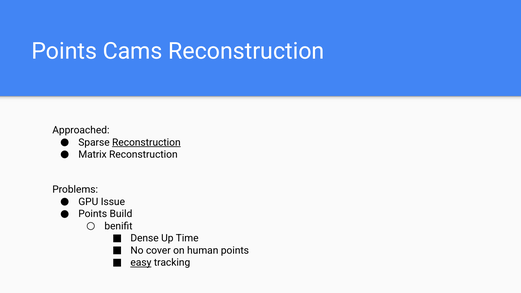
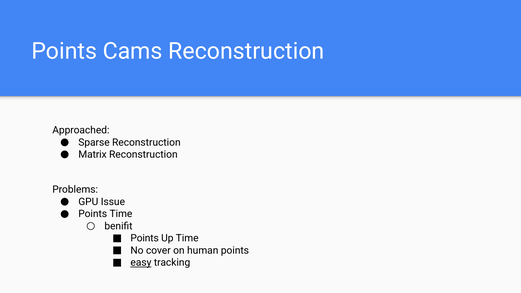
Reconstruction underline: present -> none (146, 142)
Points Build: Build -> Time (121, 214)
Dense: Dense -> Points (145, 238)
